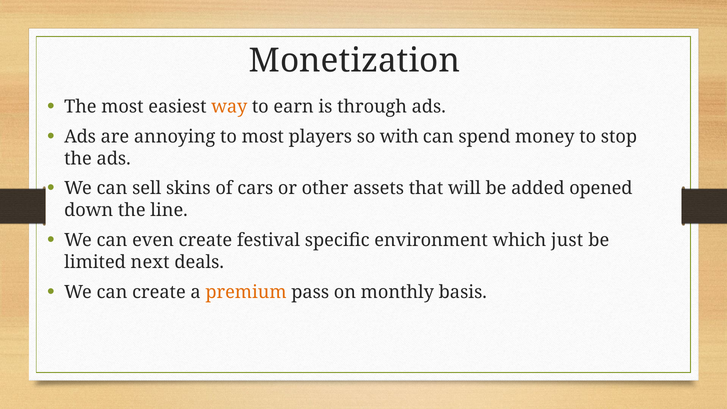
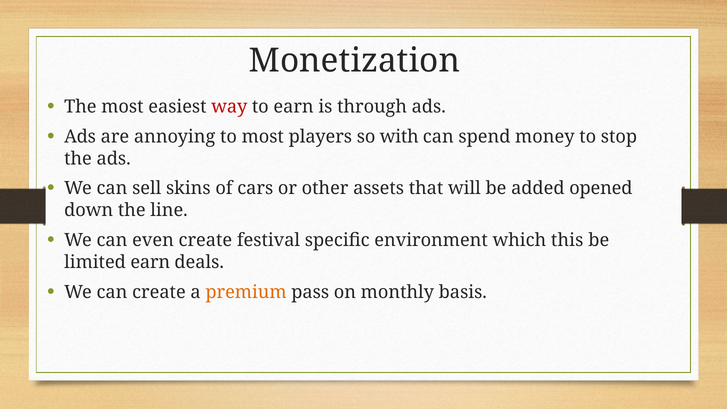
way colour: orange -> red (229, 107)
just: just -> this (567, 240)
limited next: next -> earn (150, 262)
